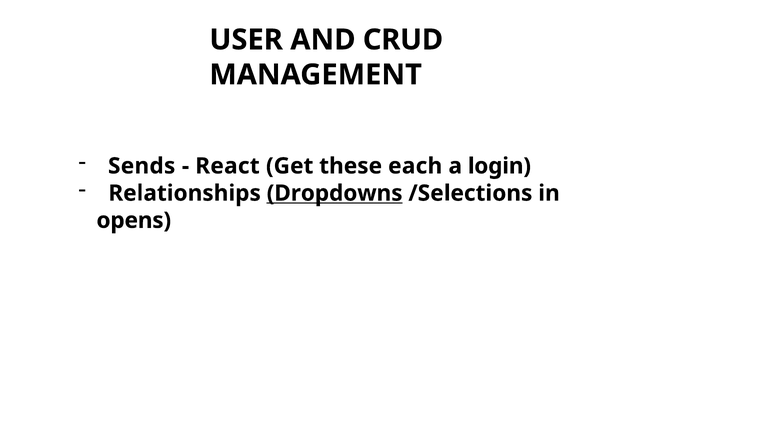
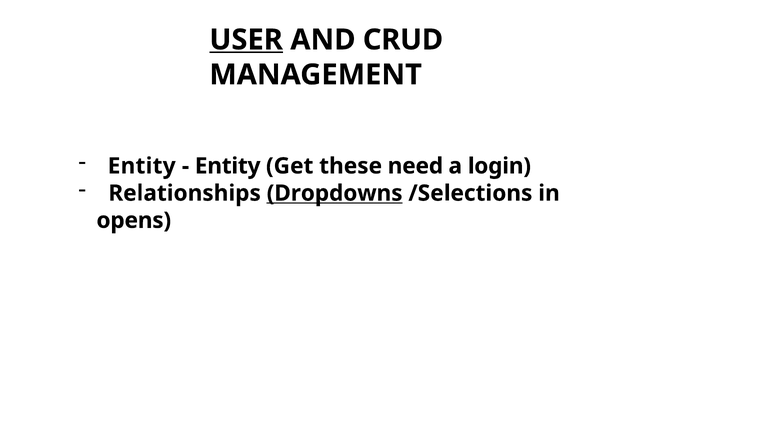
USER underline: none -> present (246, 40)
Sends: Sends -> Entity (142, 166)
React: React -> Entity (228, 166)
each: each -> need (415, 166)
